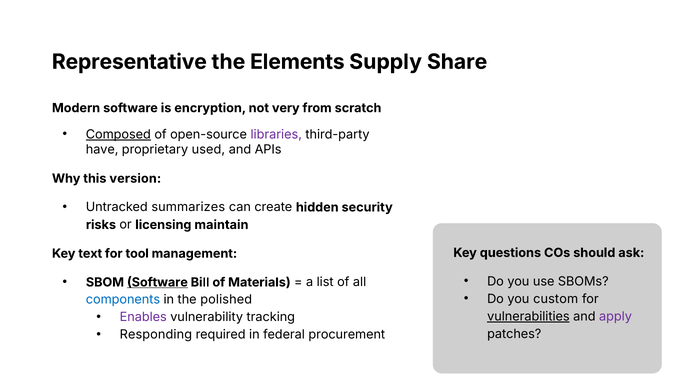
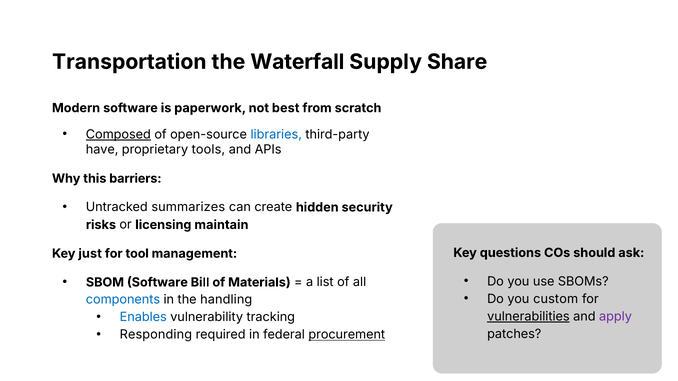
Representative: Representative -> Transportation (129, 62)
Elements: Elements -> Waterfall (297, 62)
encryption: encryption -> paperwork (210, 108)
very: very -> best (286, 108)
libraries colour: purple -> blue (276, 135)
used: used -> tools (208, 150)
version: version -> barriers (135, 179)
text: text -> just (90, 254)
Software underline: present -> none (157, 283)
polished: polished -> handling (226, 300)
Enables colour: purple -> blue (143, 318)
procurement underline: none -> present (347, 335)
